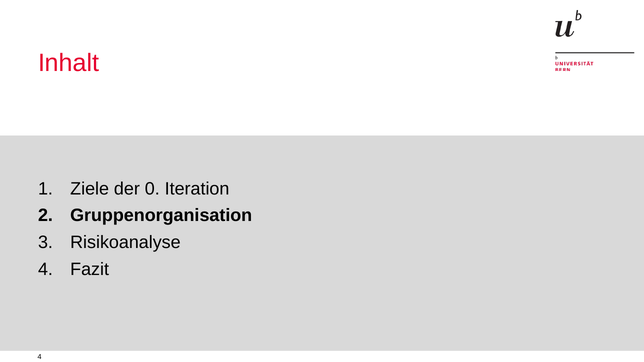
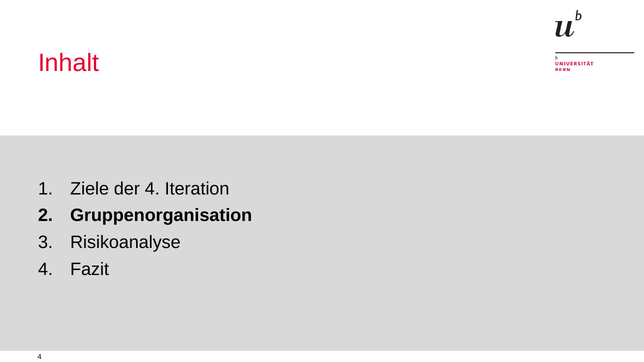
der 0: 0 -> 4 (152, 189)
